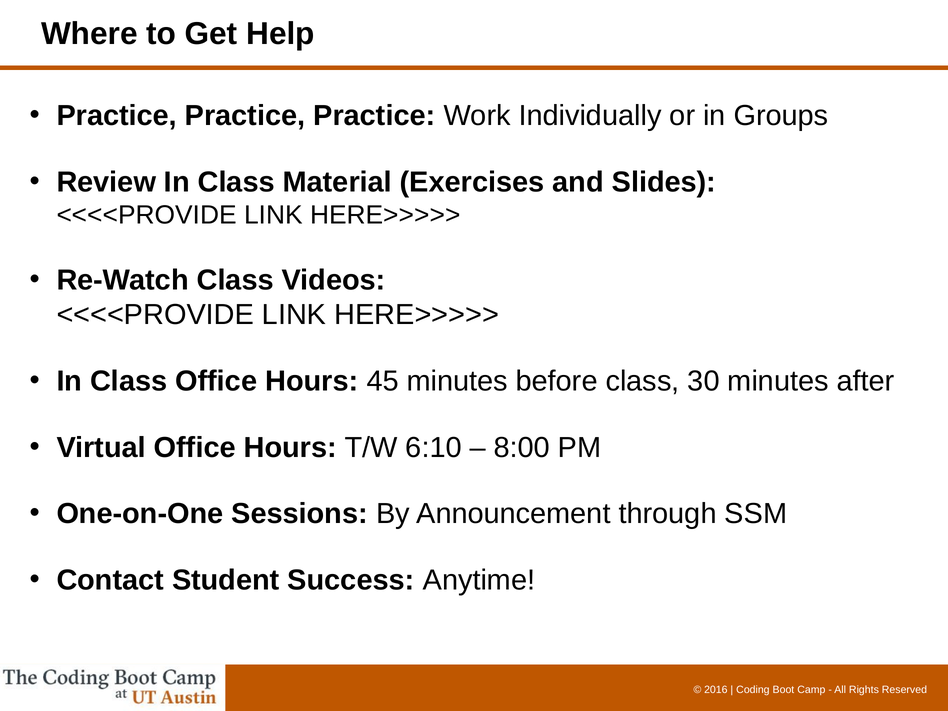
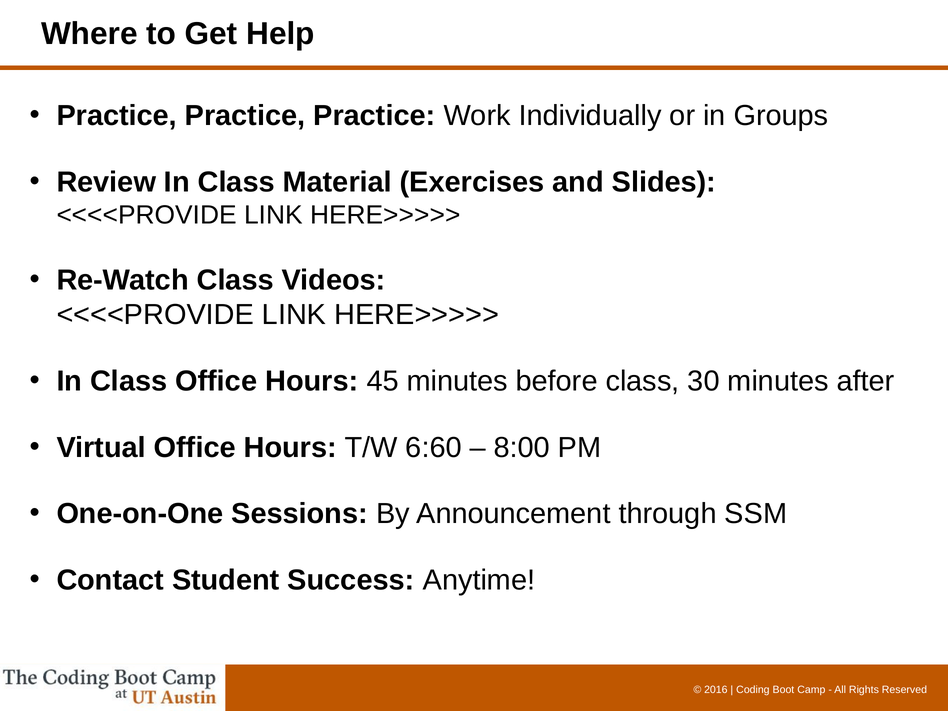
6:10: 6:10 -> 6:60 (434, 448)
